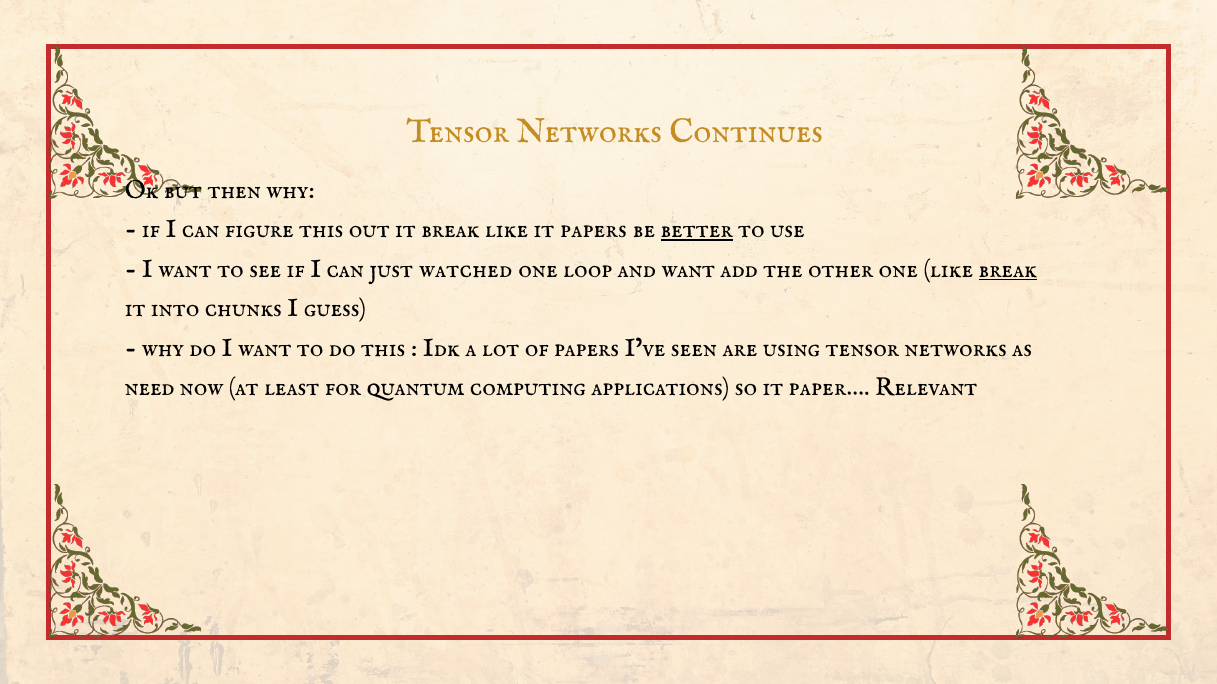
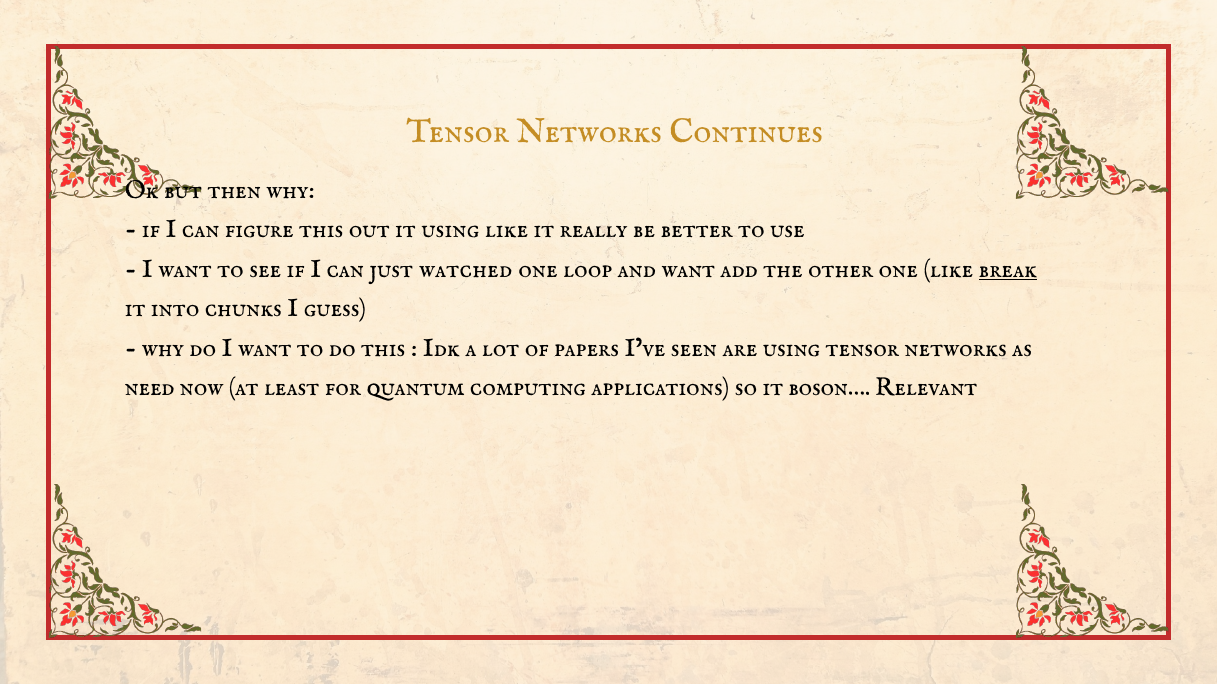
it break: break -> using (450, 229)
it papers: papers -> really (594, 229)
better underline: present -> none (697, 229)
paper…: paper… -> boson… (829, 388)
